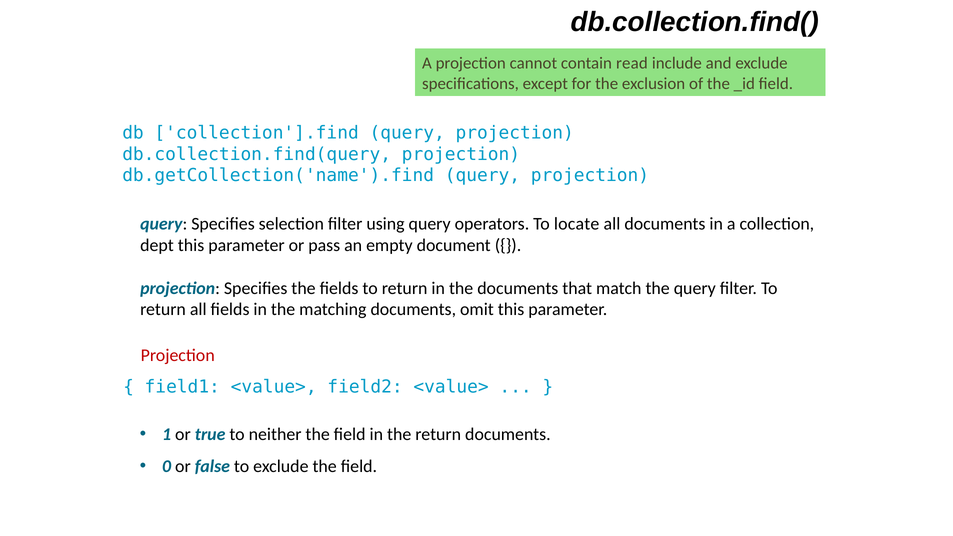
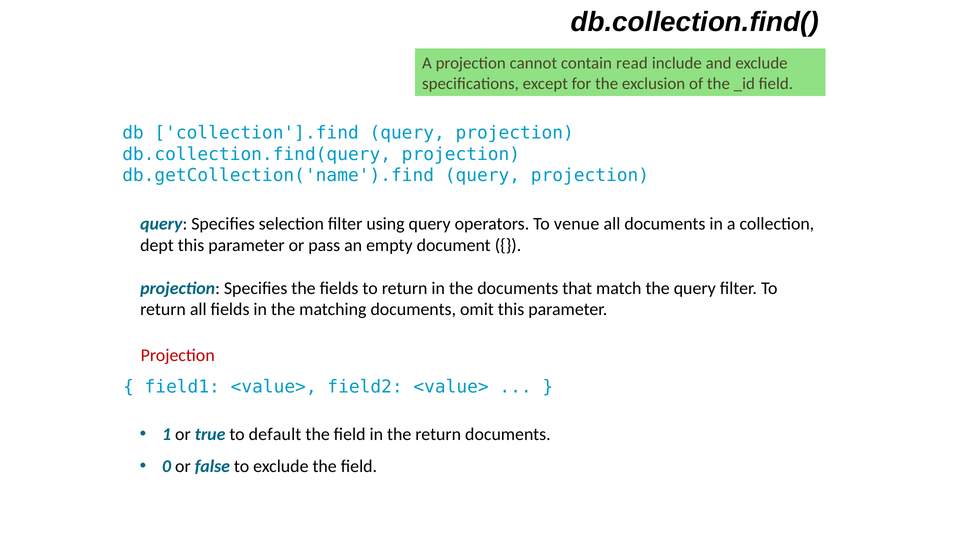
locate: locate -> venue (577, 224)
neither: neither -> default (275, 434)
